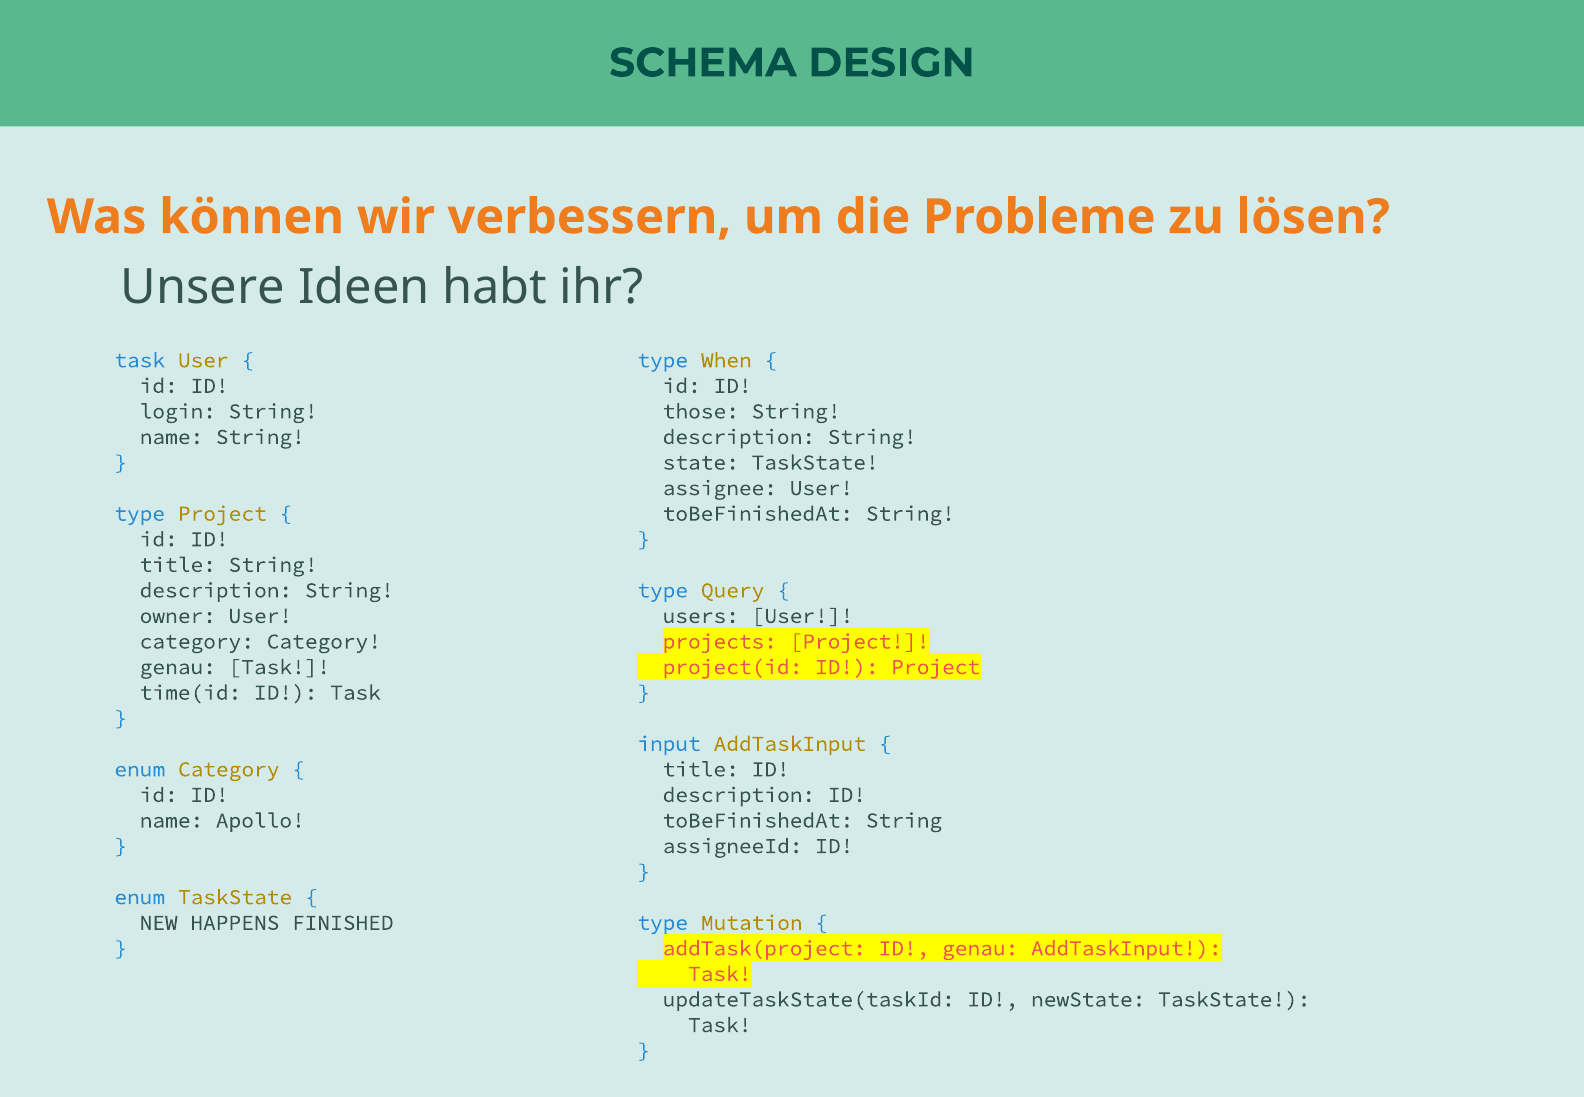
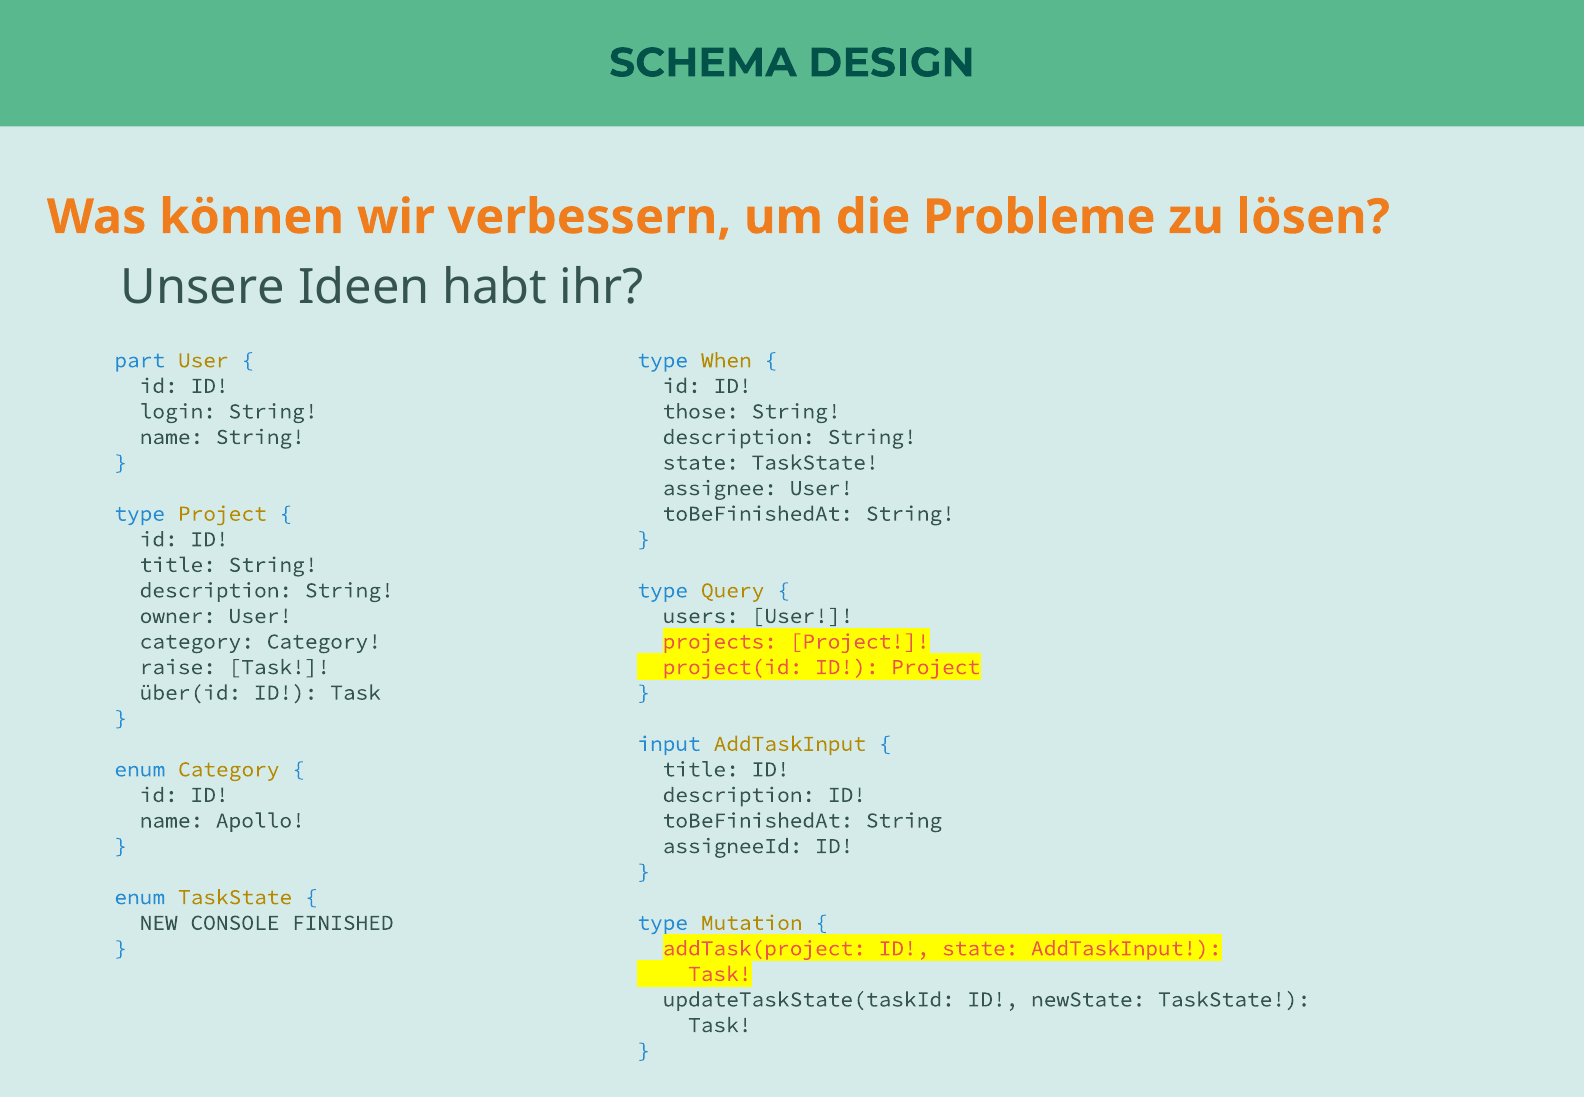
task: task -> part (140, 360)
genau: genau -> raise (178, 667)
time(id: time(id -> über(id (190, 692)
HAPPENS: HAPPENS -> CONSOLE (235, 922)
ID genau: genau -> state (980, 948)
